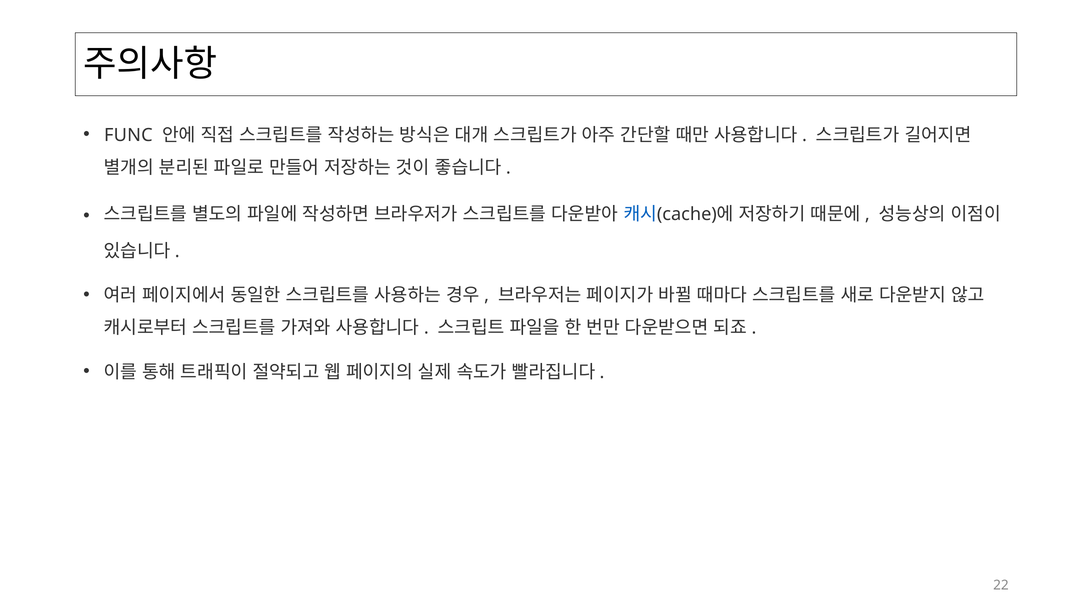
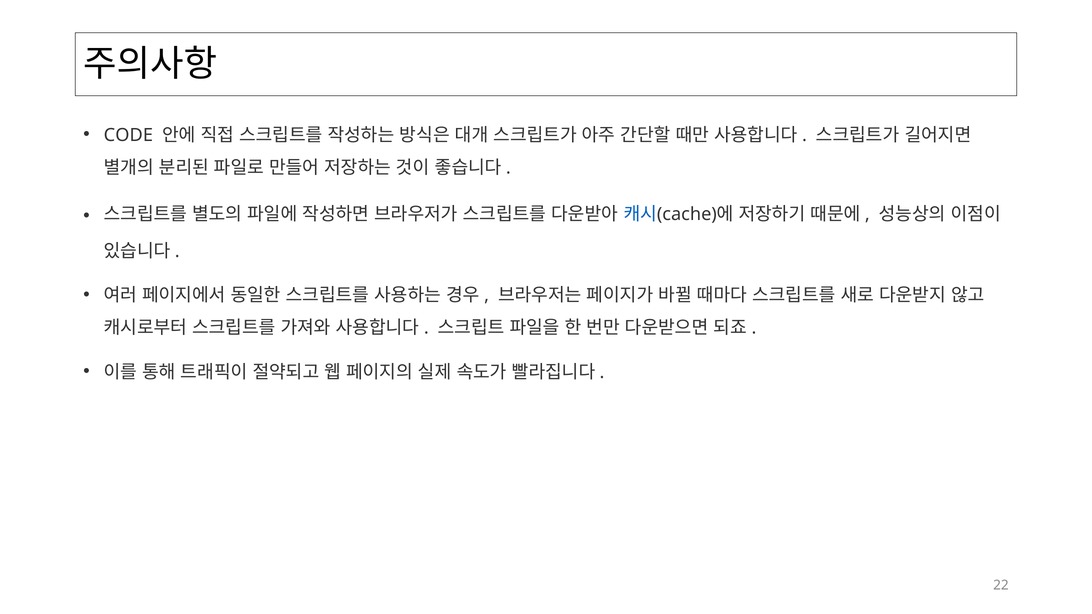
FUNC: FUNC -> CODE (128, 135)
